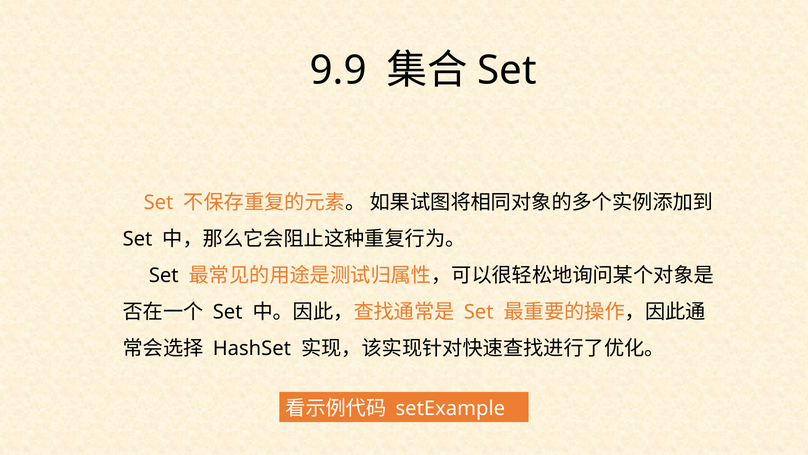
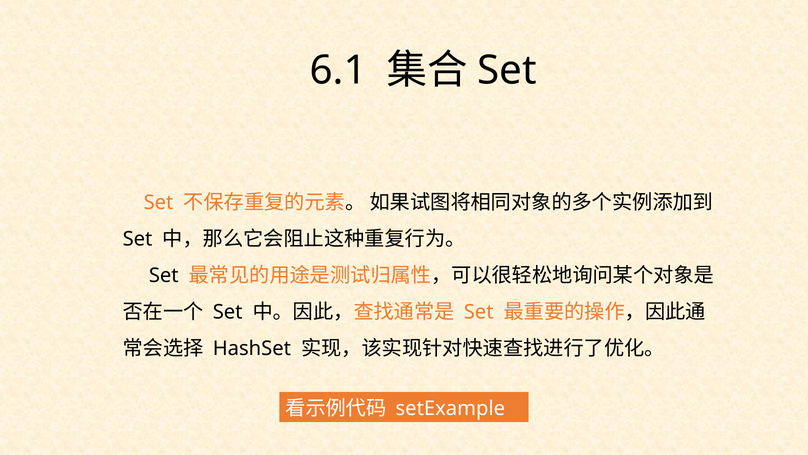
9.9: 9.9 -> 6.1 (338, 70)
